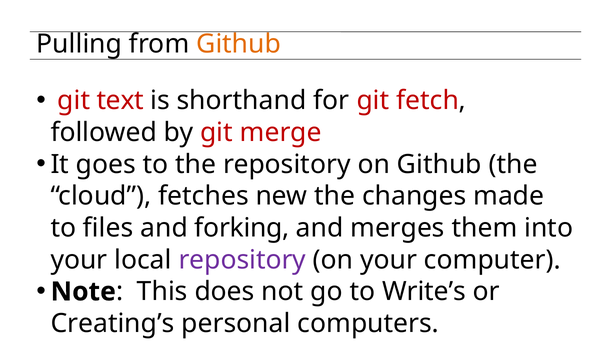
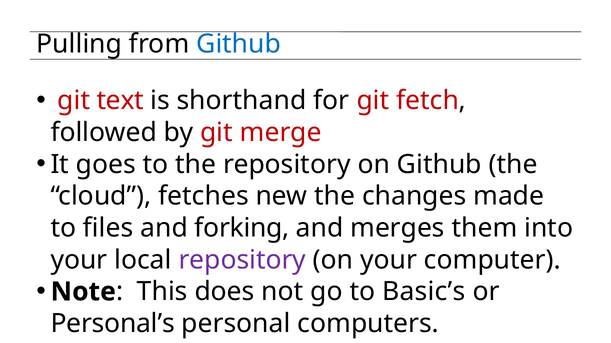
Github colour: orange -> blue (239, 44)
Write’s: Write’s -> Basic’s (424, 292)
Creating’s: Creating’s -> Personal’s (113, 324)
